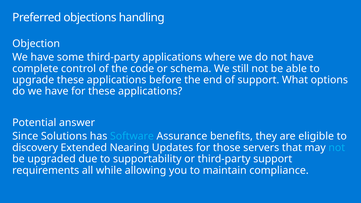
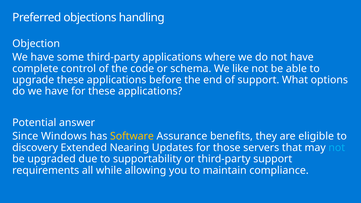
still: still -> like (241, 69)
Solutions: Solutions -> Windows (64, 136)
Software colour: light blue -> yellow (132, 136)
